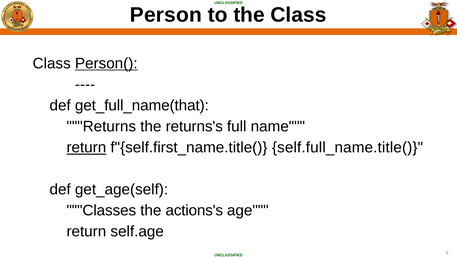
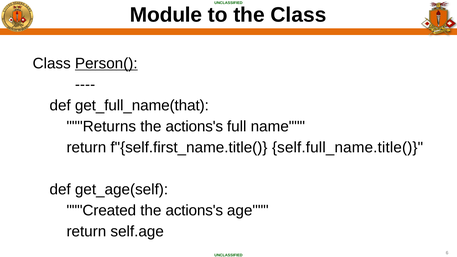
Person: Person -> Module (166, 15)
Returns the returns's: returns's -> actions's (194, 127)
return underline: present -> none (86, 148)
Classes: Classes -> Created (101, 211)
